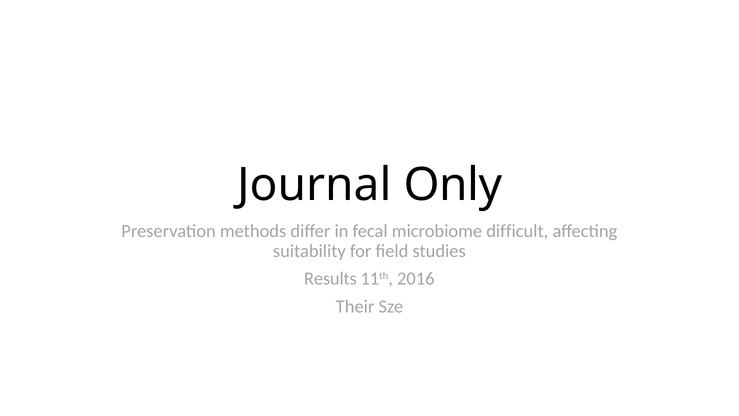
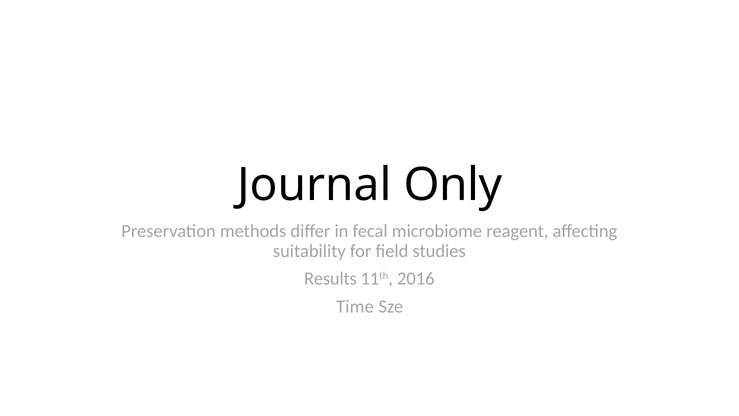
difficult: difficult -> reagent (517, 231)
Their: Their -> Time (355, 306)
